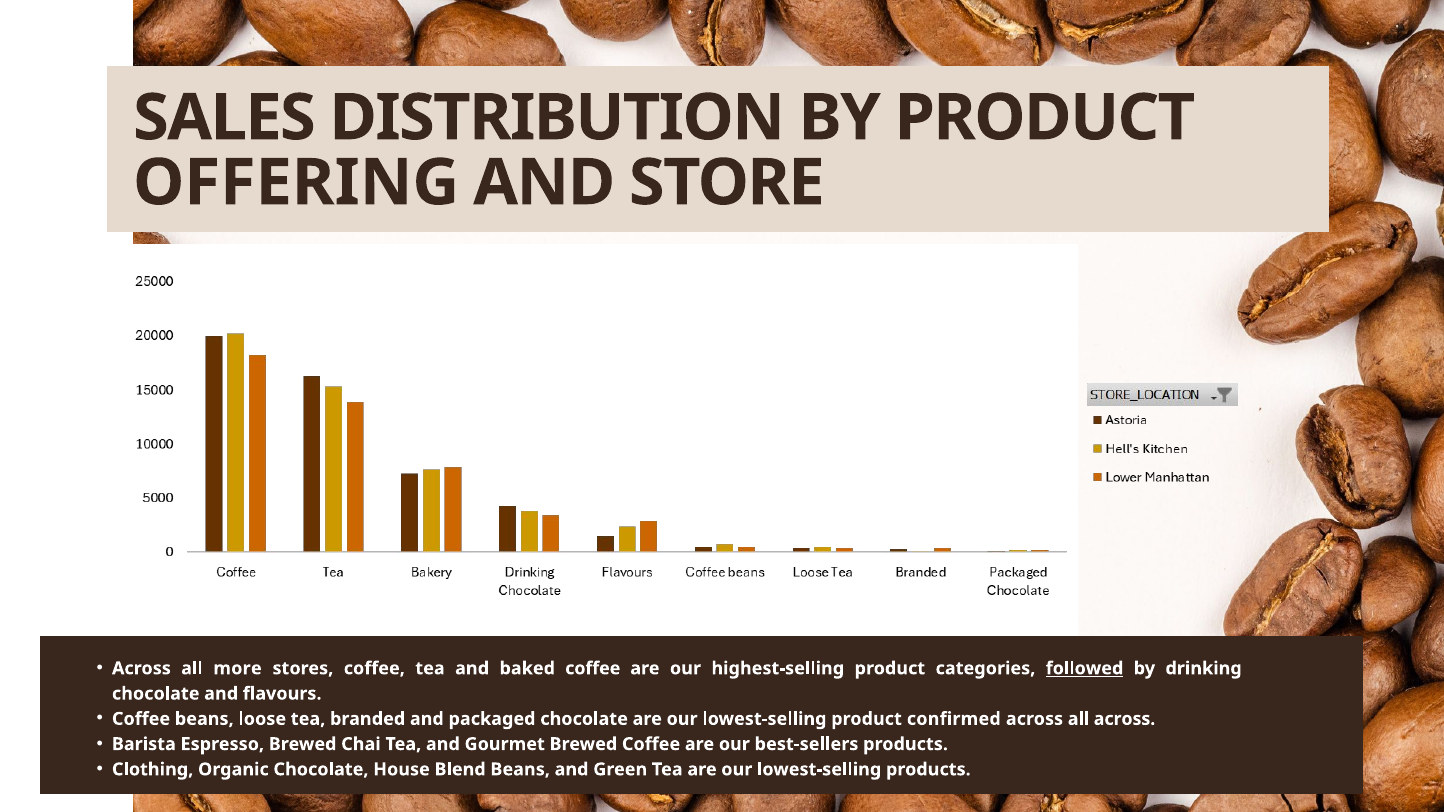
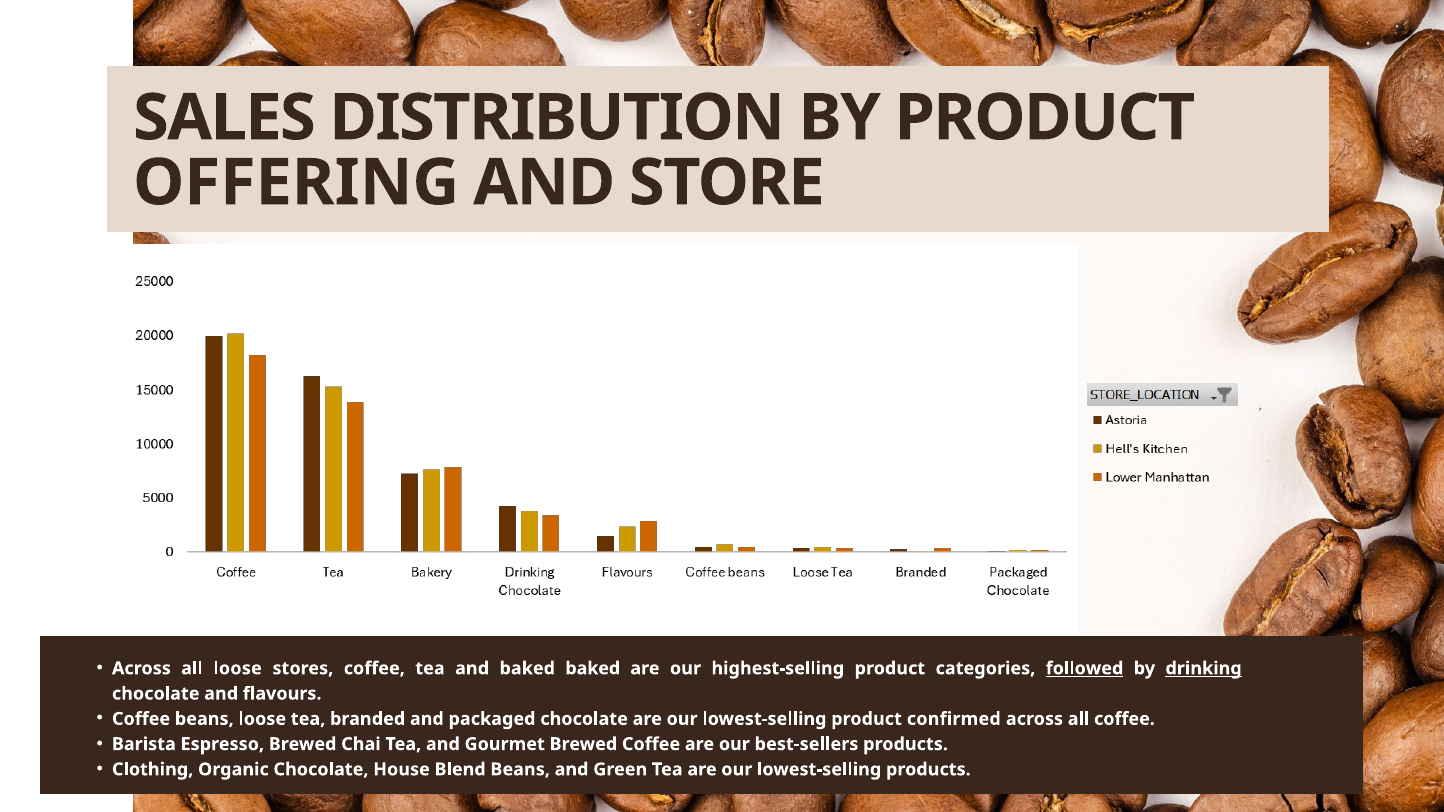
all more: more -> loose (238, 669)
baked coffee: coffee -> baked (593, 669)
drinking underline: none -> present (1204, 669)
all across: across -> coffee (1124, 719)
